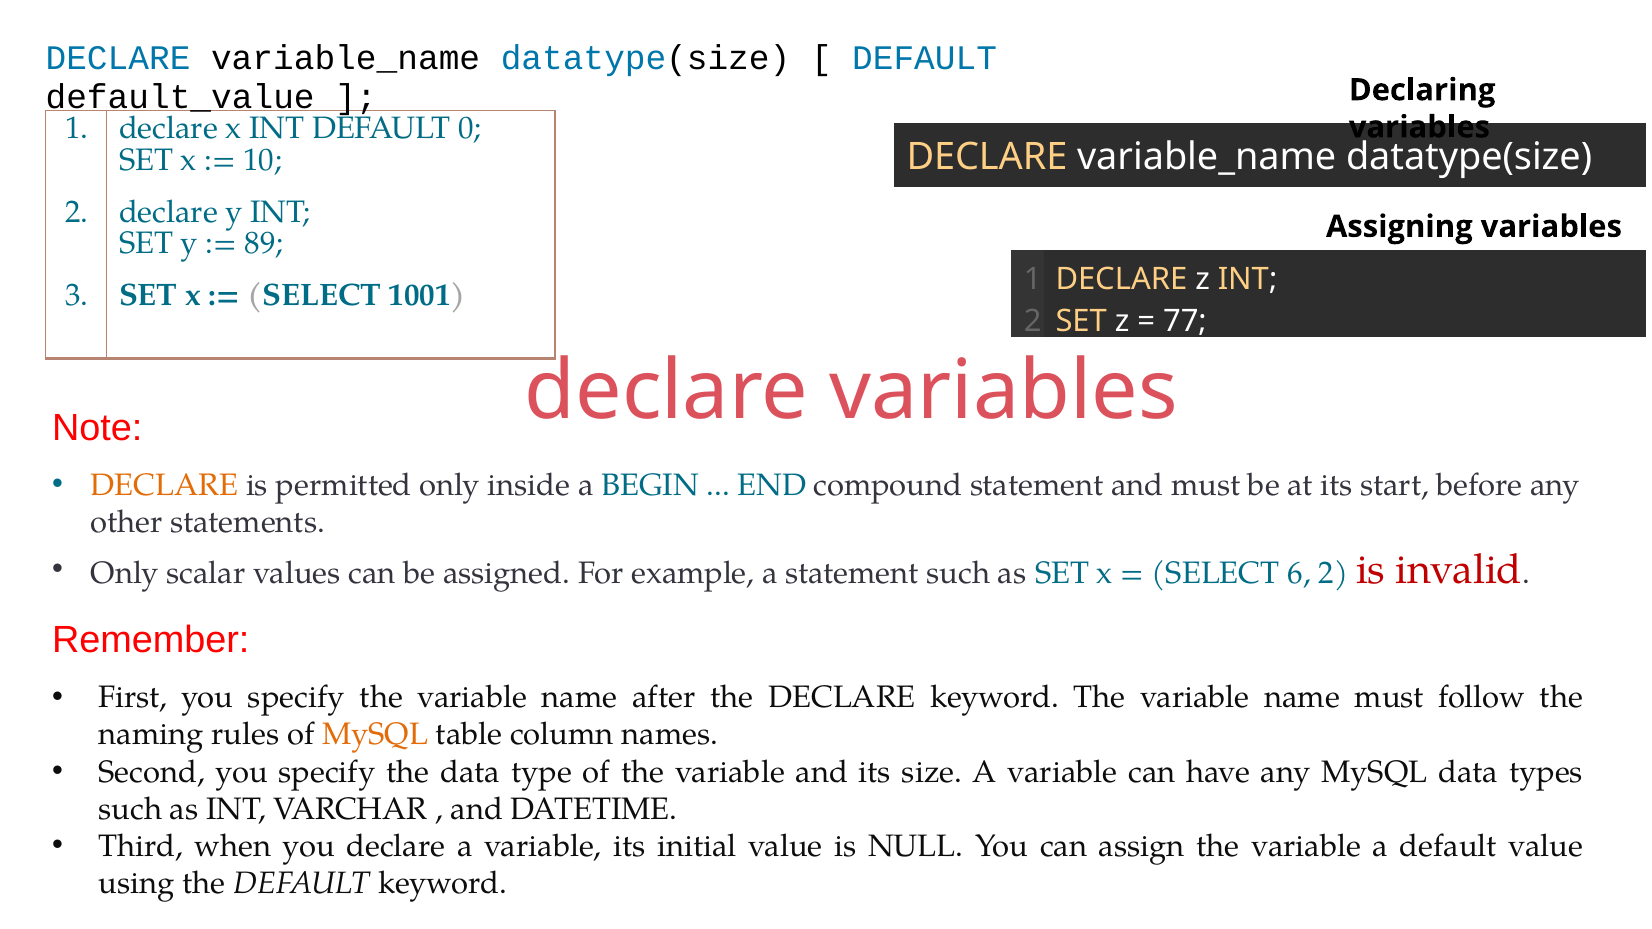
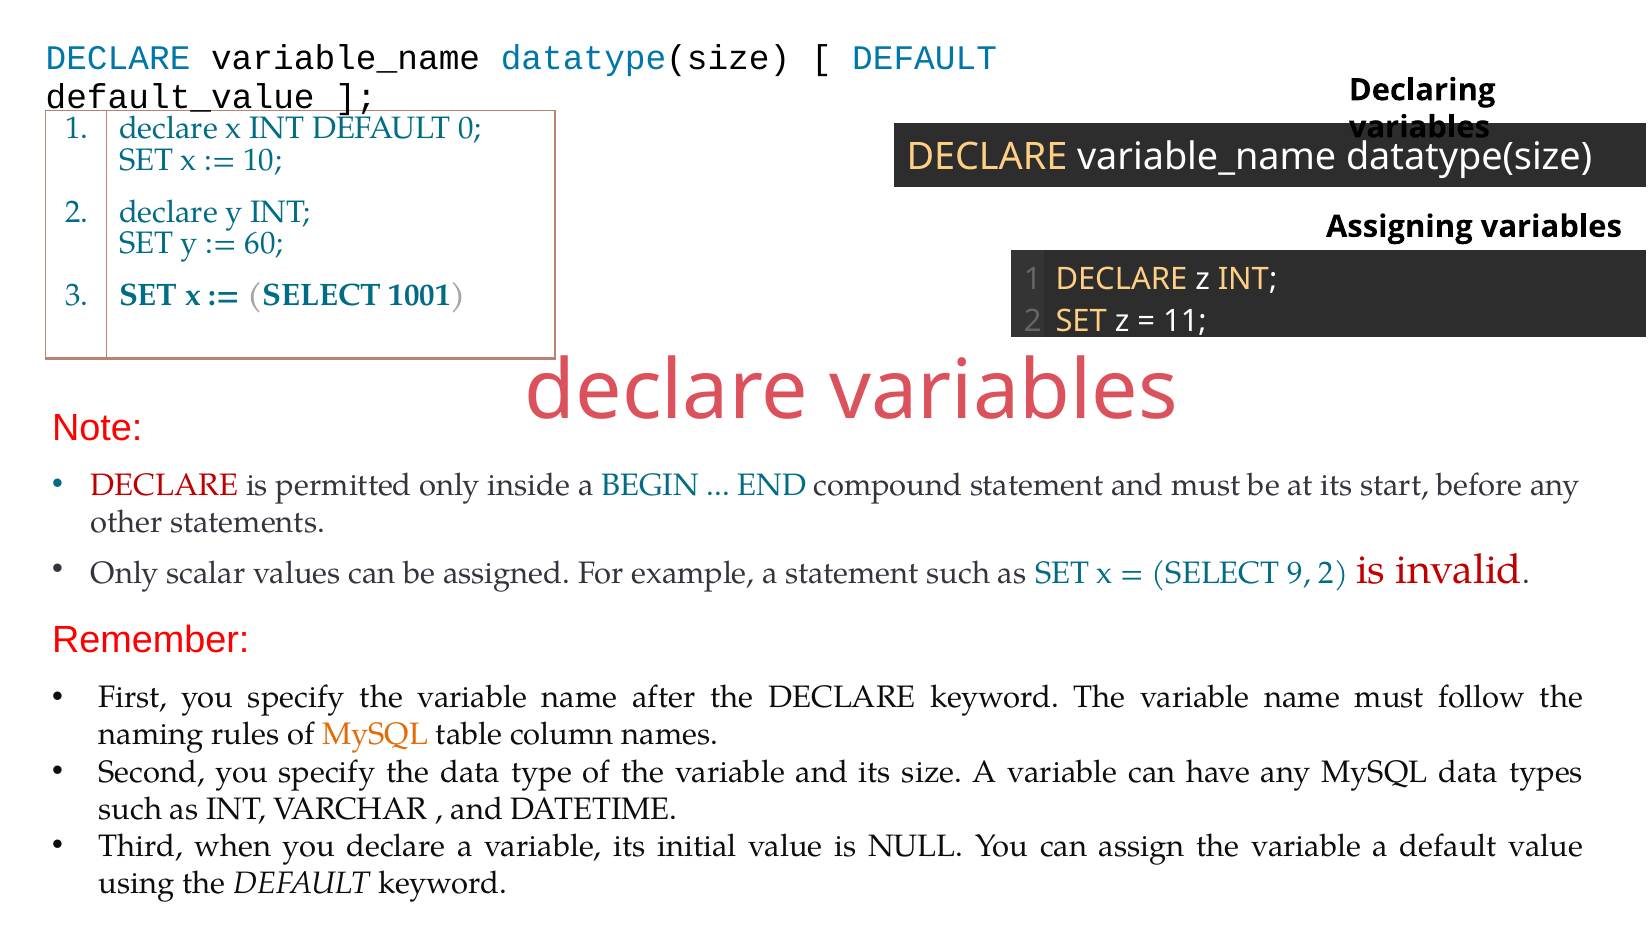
89: 89 -> 60 (264, 243)
77: 77 -> 11 (1185, 321)
DECLARE colour: orange -> red (165, 485)
6: 6 -> 9 (1299, 574)
